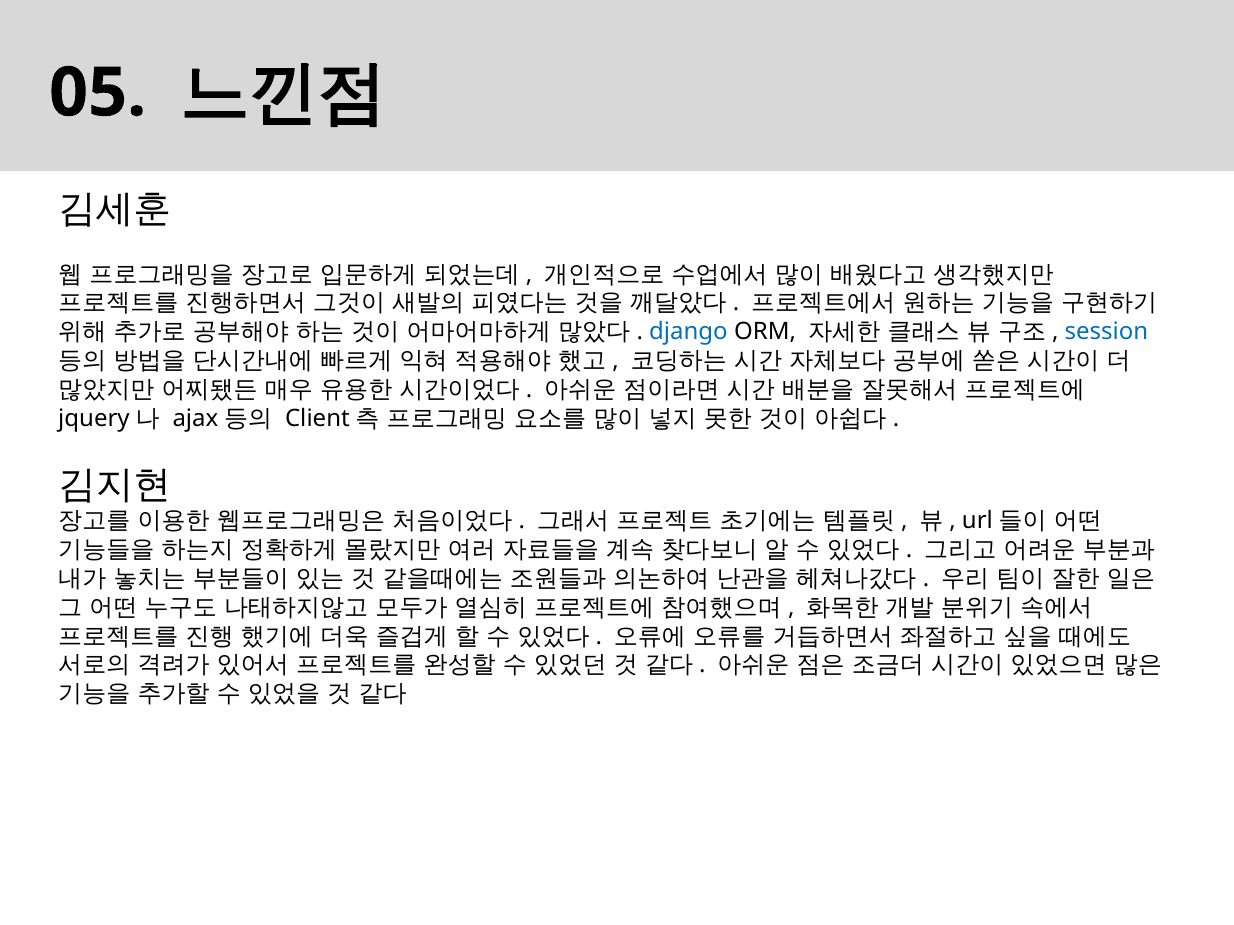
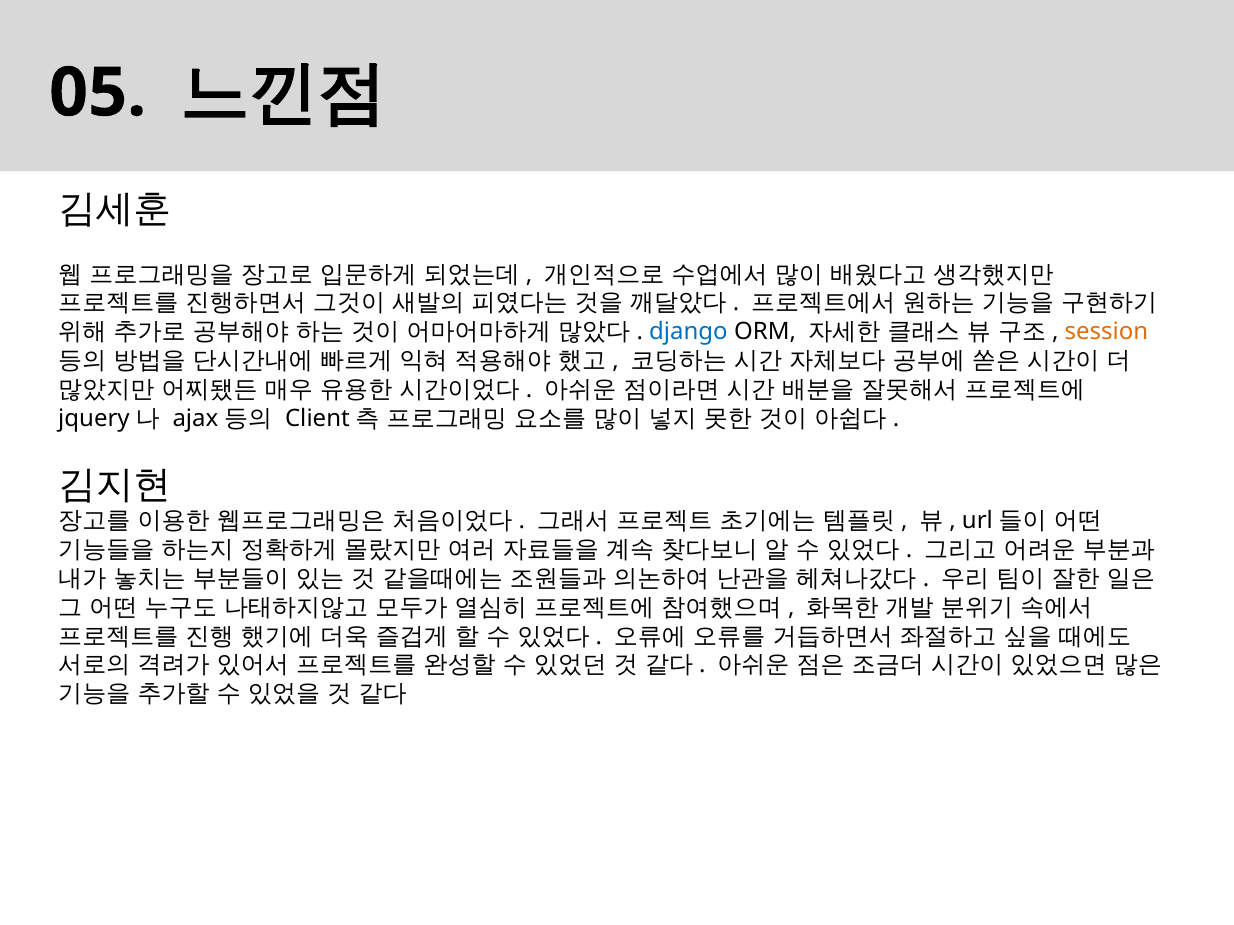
session colour: blue -> orange (1106, 332)
